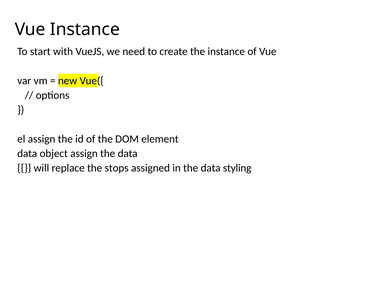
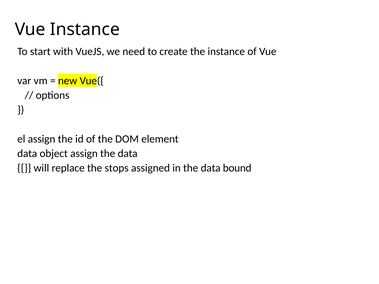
styling: styling -> bound (237, 168)
